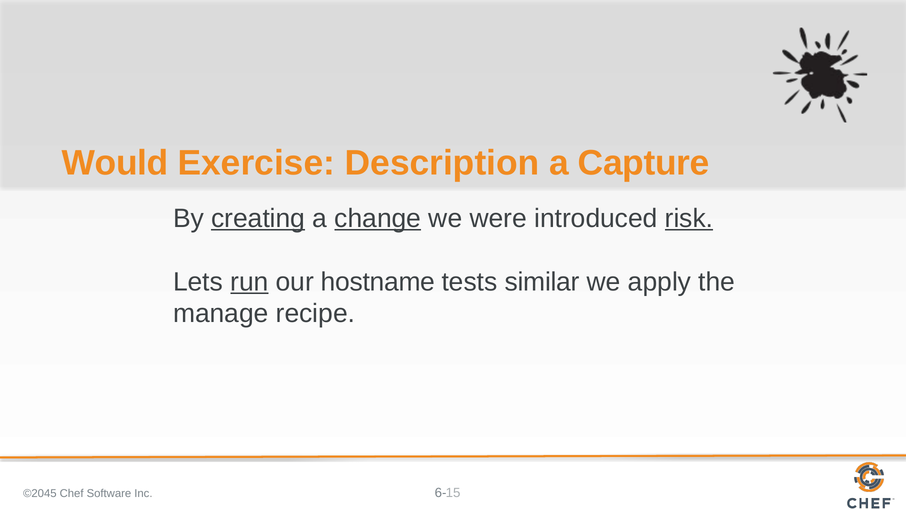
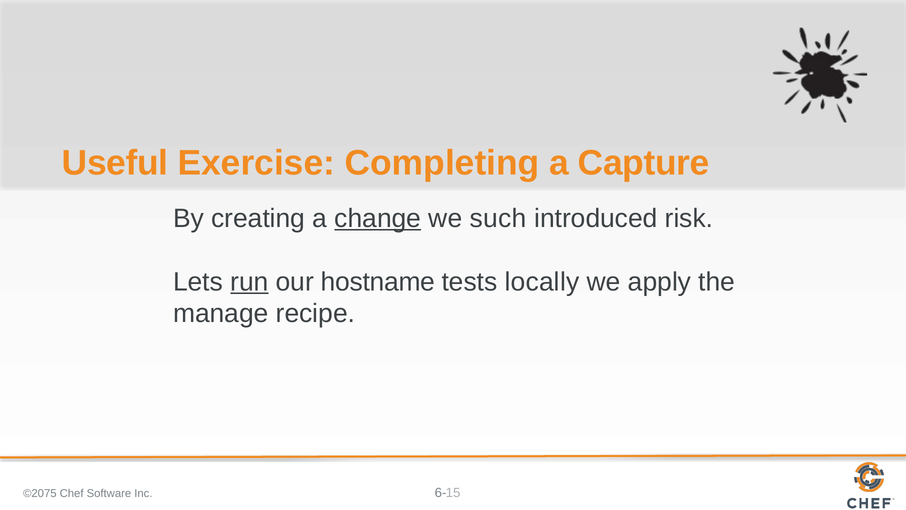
Would: Would -> Useful (115, 163)
Description: Description -> Completing (442, 163)
creating underline: present -> none (258, 218)
were: were -> such (498, 218)
risk underline: present -> none (689, 218)
similar: similar -> locally (542, 282)
©2045: ©2045 -> ©2075 (40, 493)
